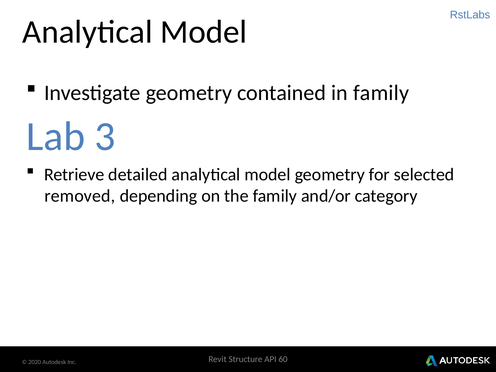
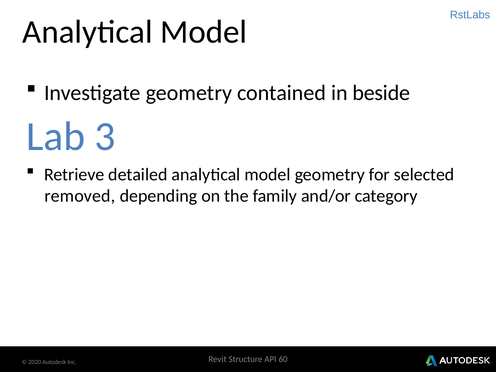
in family: family -> beside (381, 93)
